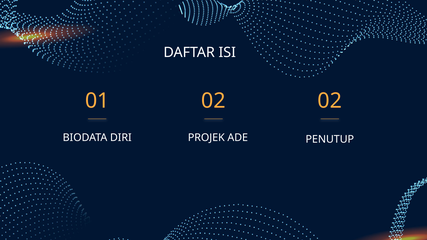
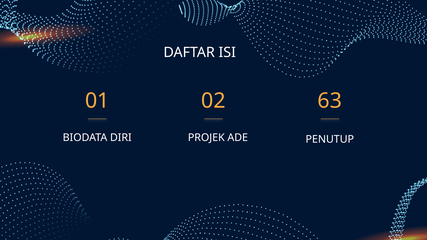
02 02: 02 -> 63 (330, 101)
